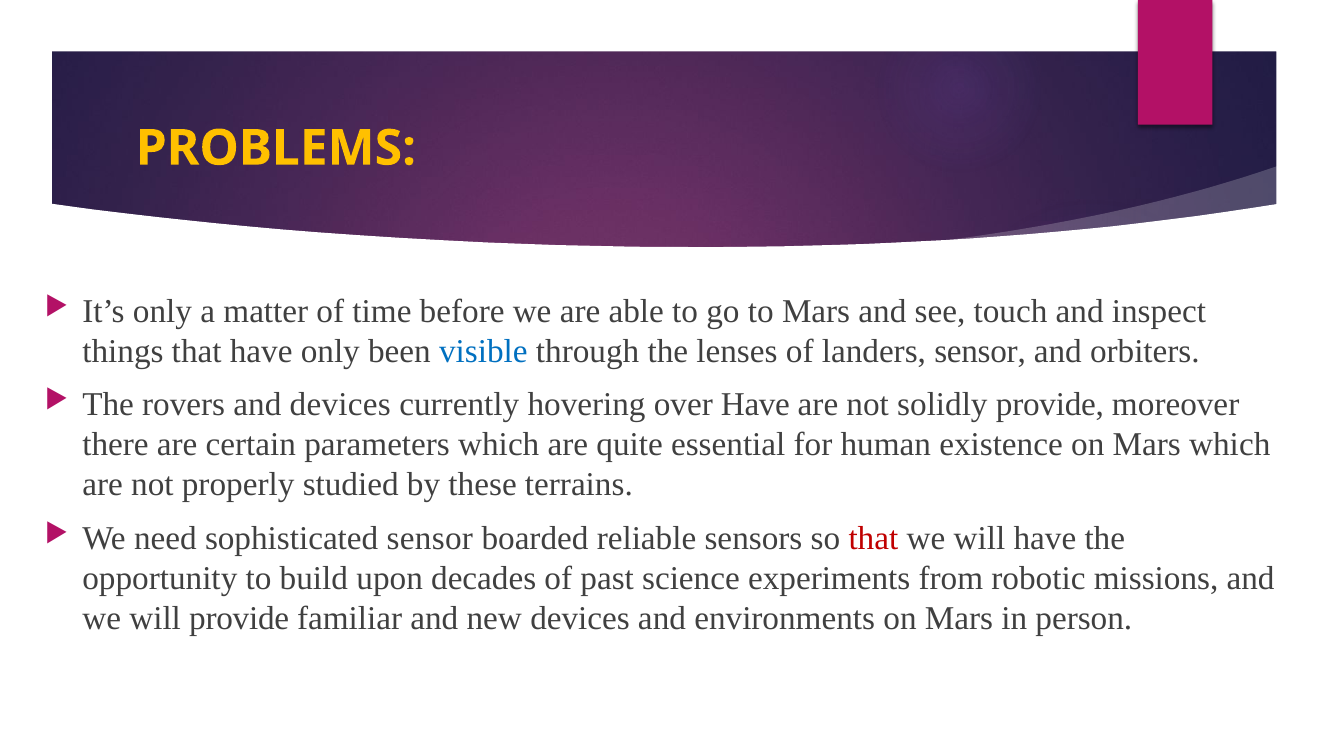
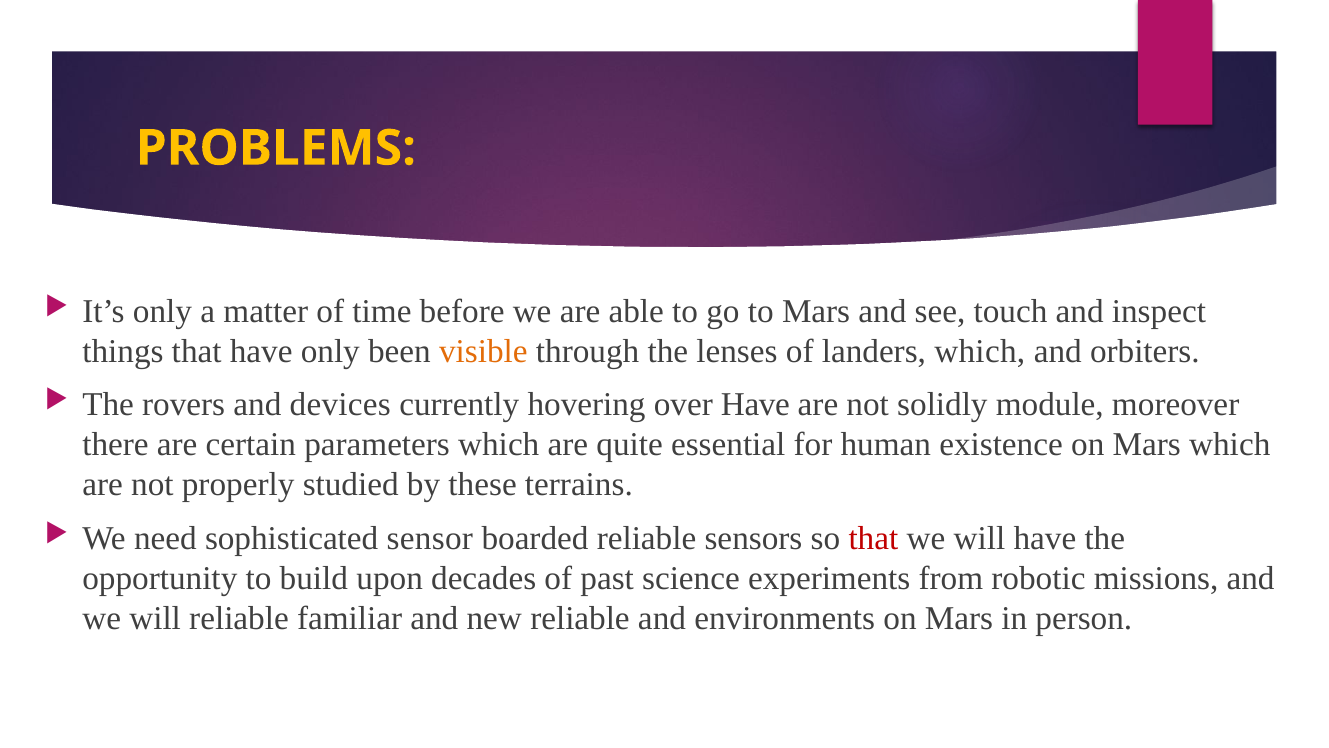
visible colour: blue -> orange (483, 351)
landers sensor: sensor -> which (980, 351)
solidly provide: provide -> module (1050, 405)
will provide: provide -> reliable (239, 618)
new devices: devices -> reliable (580, 618)
